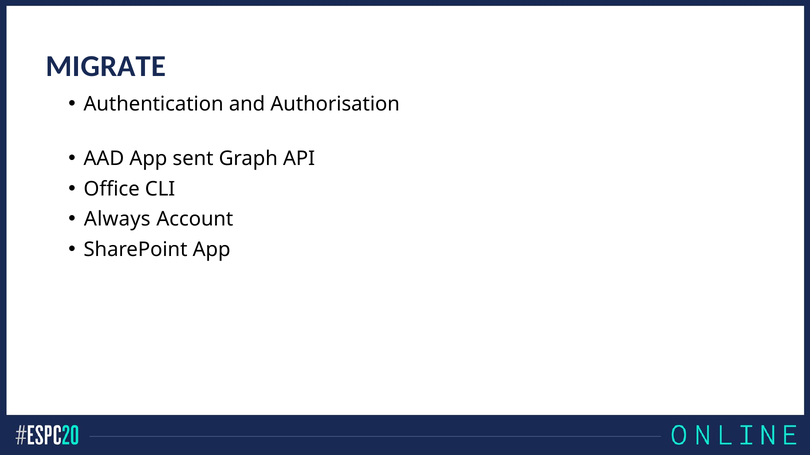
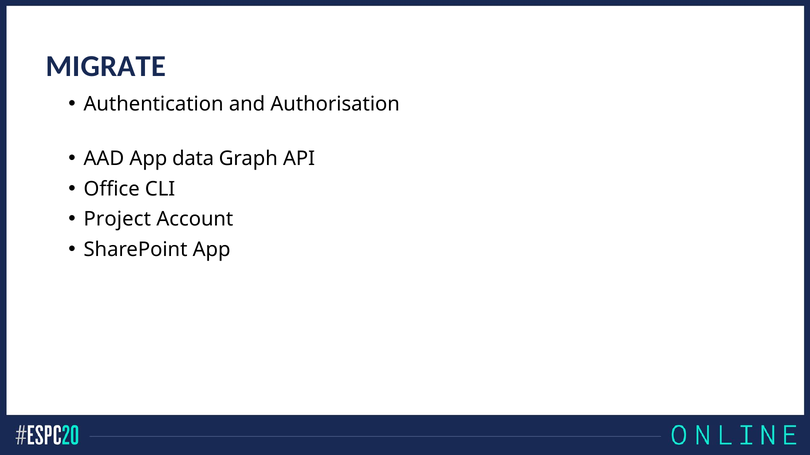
sent: sent -> data (193, 159)
Always: Always -> Project (117, 219)
